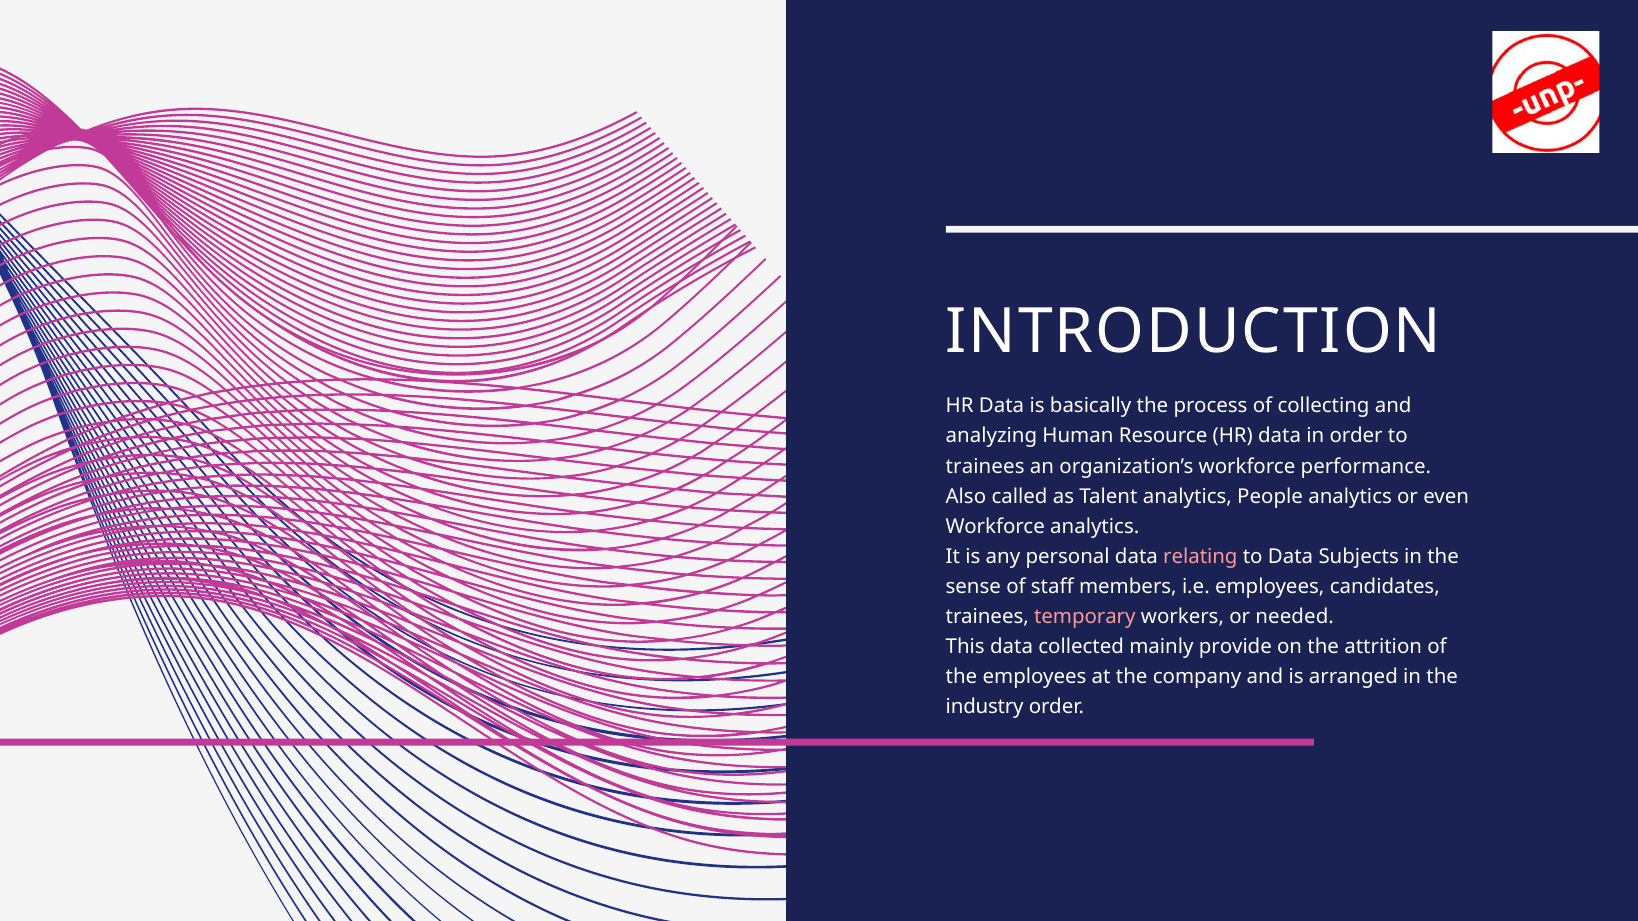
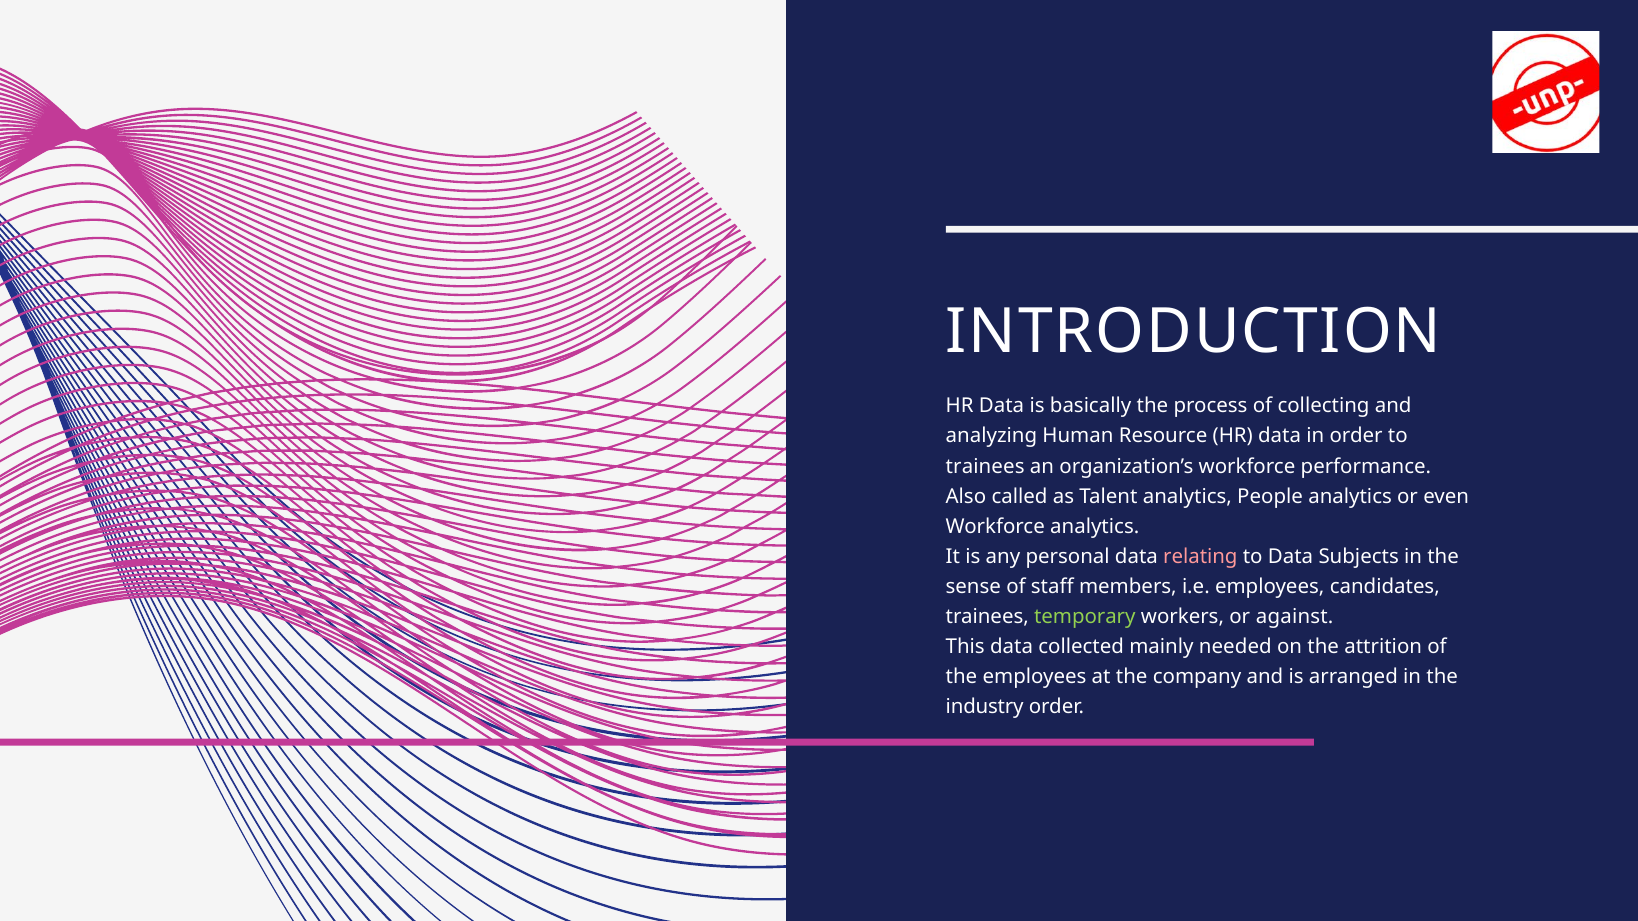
temporary colour: pink -> light green (1085, 617)
needed: needed -> against (1295, 617)
provide: provide -> needed (1235, 647)
